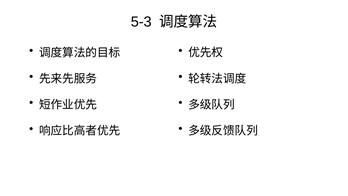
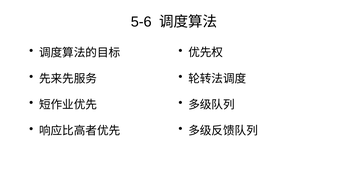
5-3: 5-3 -> 5-6 (141, 22)
